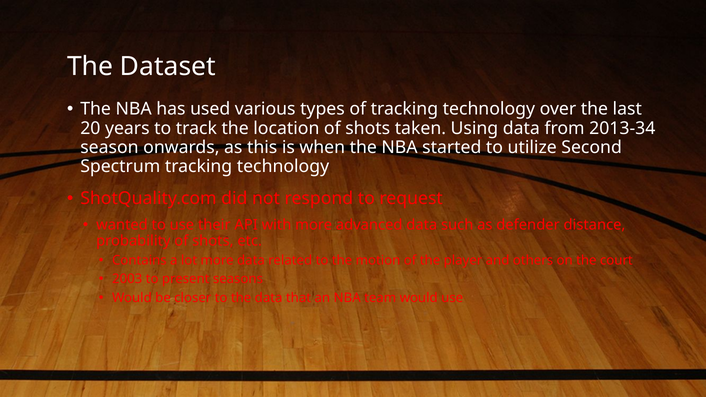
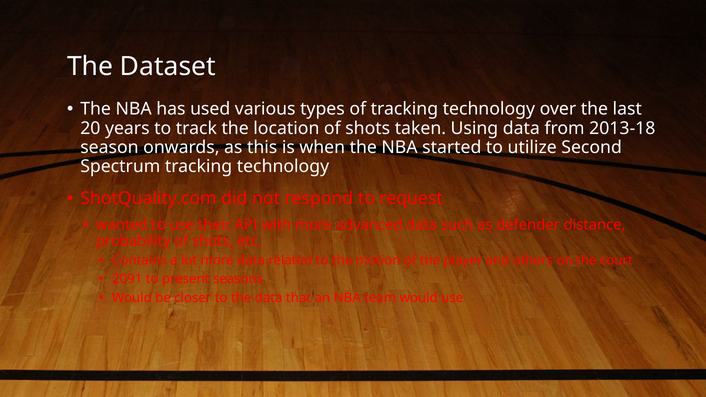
2013-34: 2013-34 -> 2013-18 (622, 128)
2003: 2003 -> 2091 (127, 279)
